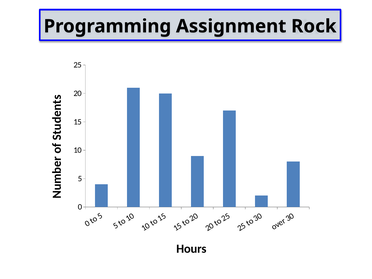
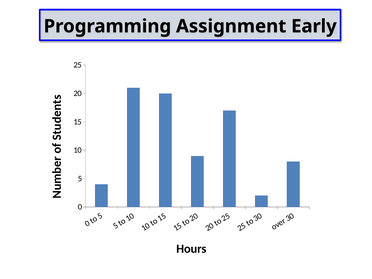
Rock: Rock -> Early (314, 26)
